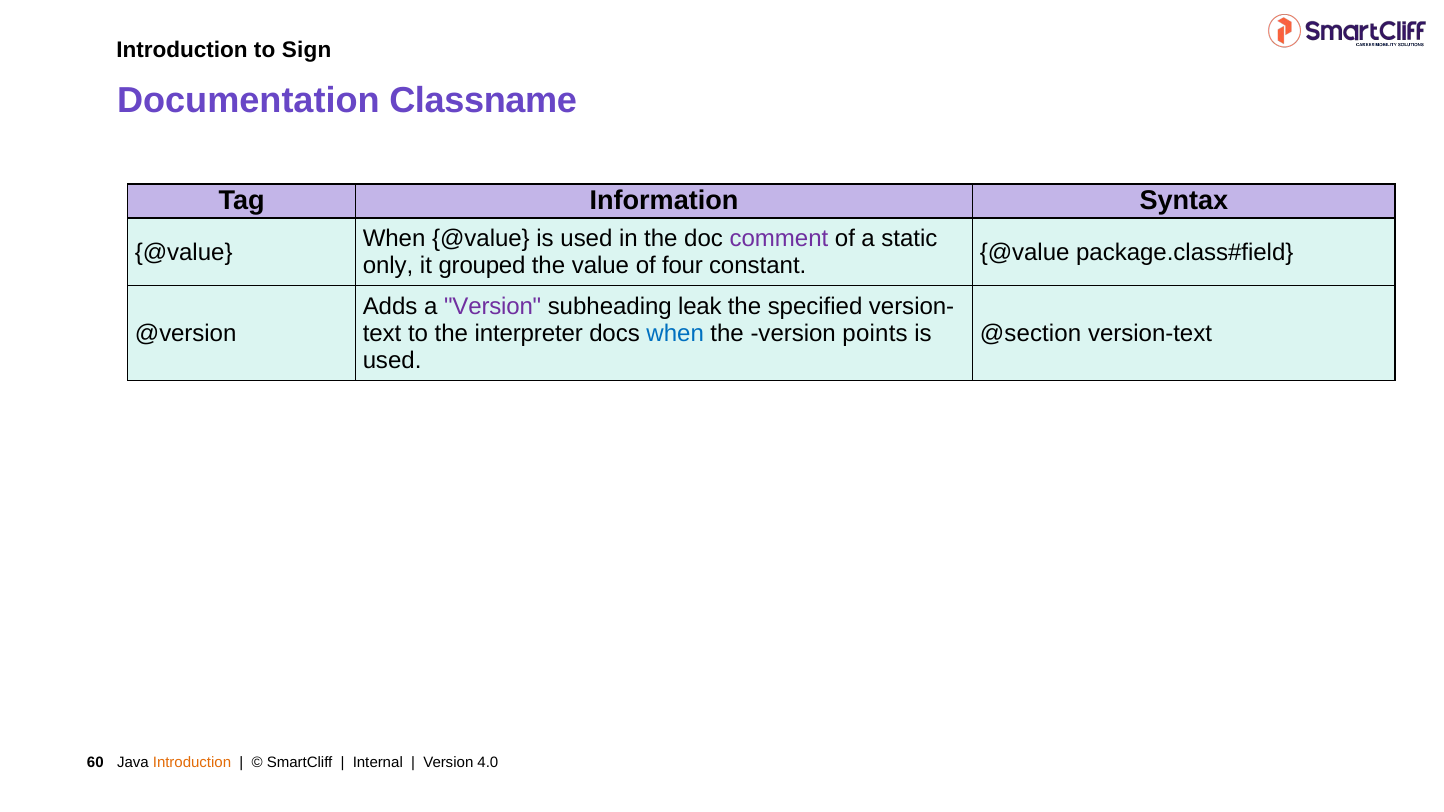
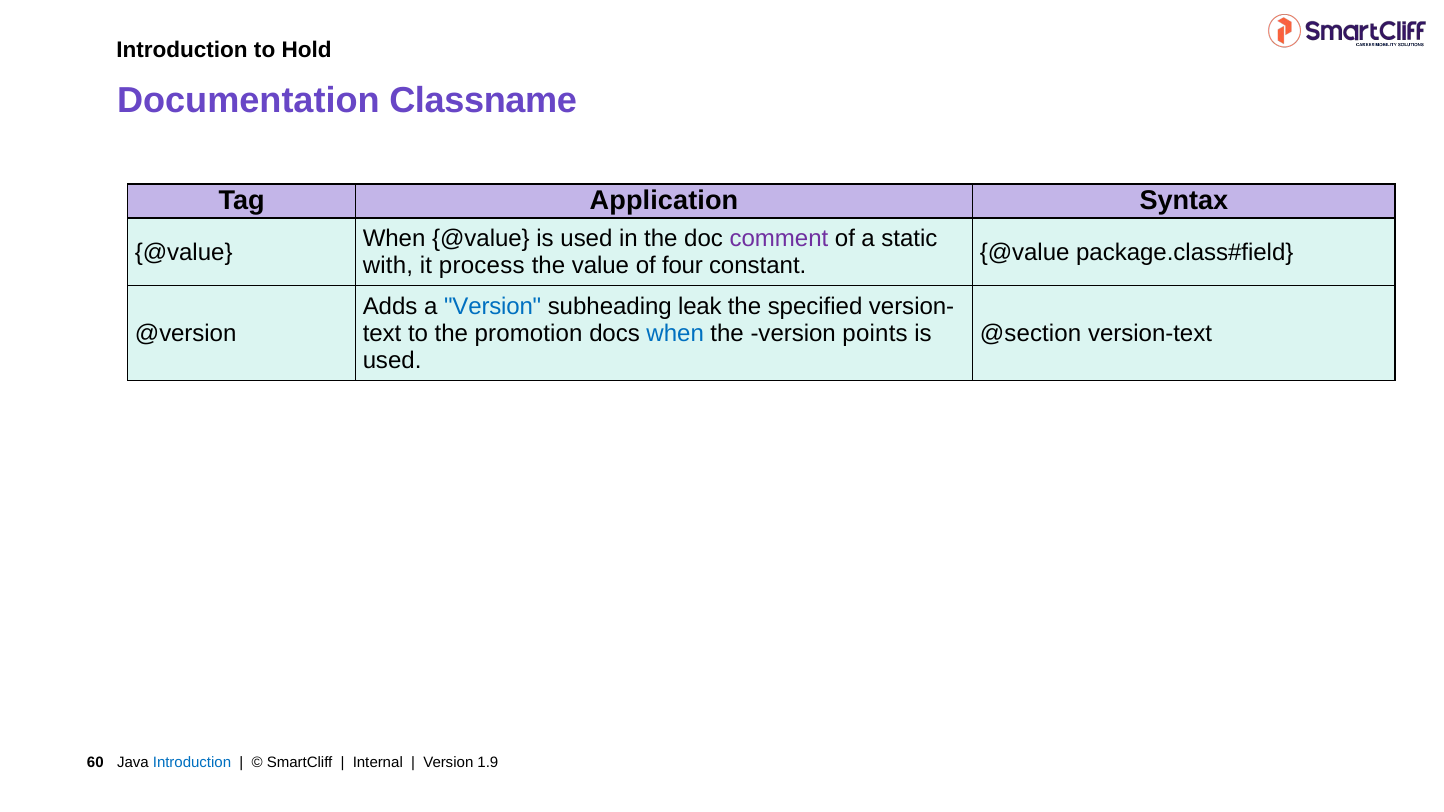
Sign: Sign -> Hold (307, 50)
Information: Information -> Application (664, 201)
only: only -> with (388, 266)
grouped: grouped -> process (482, 266)
Version colour: purple -> blue (493, 307)
interpreter: interpreter -> promotion (529, 334)
Introduction colour: orange -> blue (192, 763)
4.0: 4.0 -> 1.9 (488, 763)
